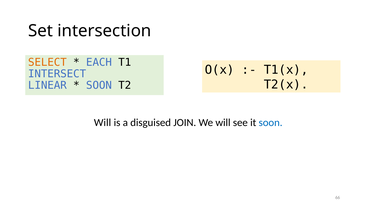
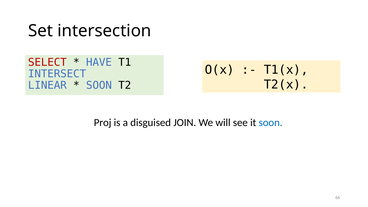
SELECT colour: orange -> red (47, 62)
EACH: EACH -> HAVE (99, 62)
Will: Will -> Proj (103, 123)
